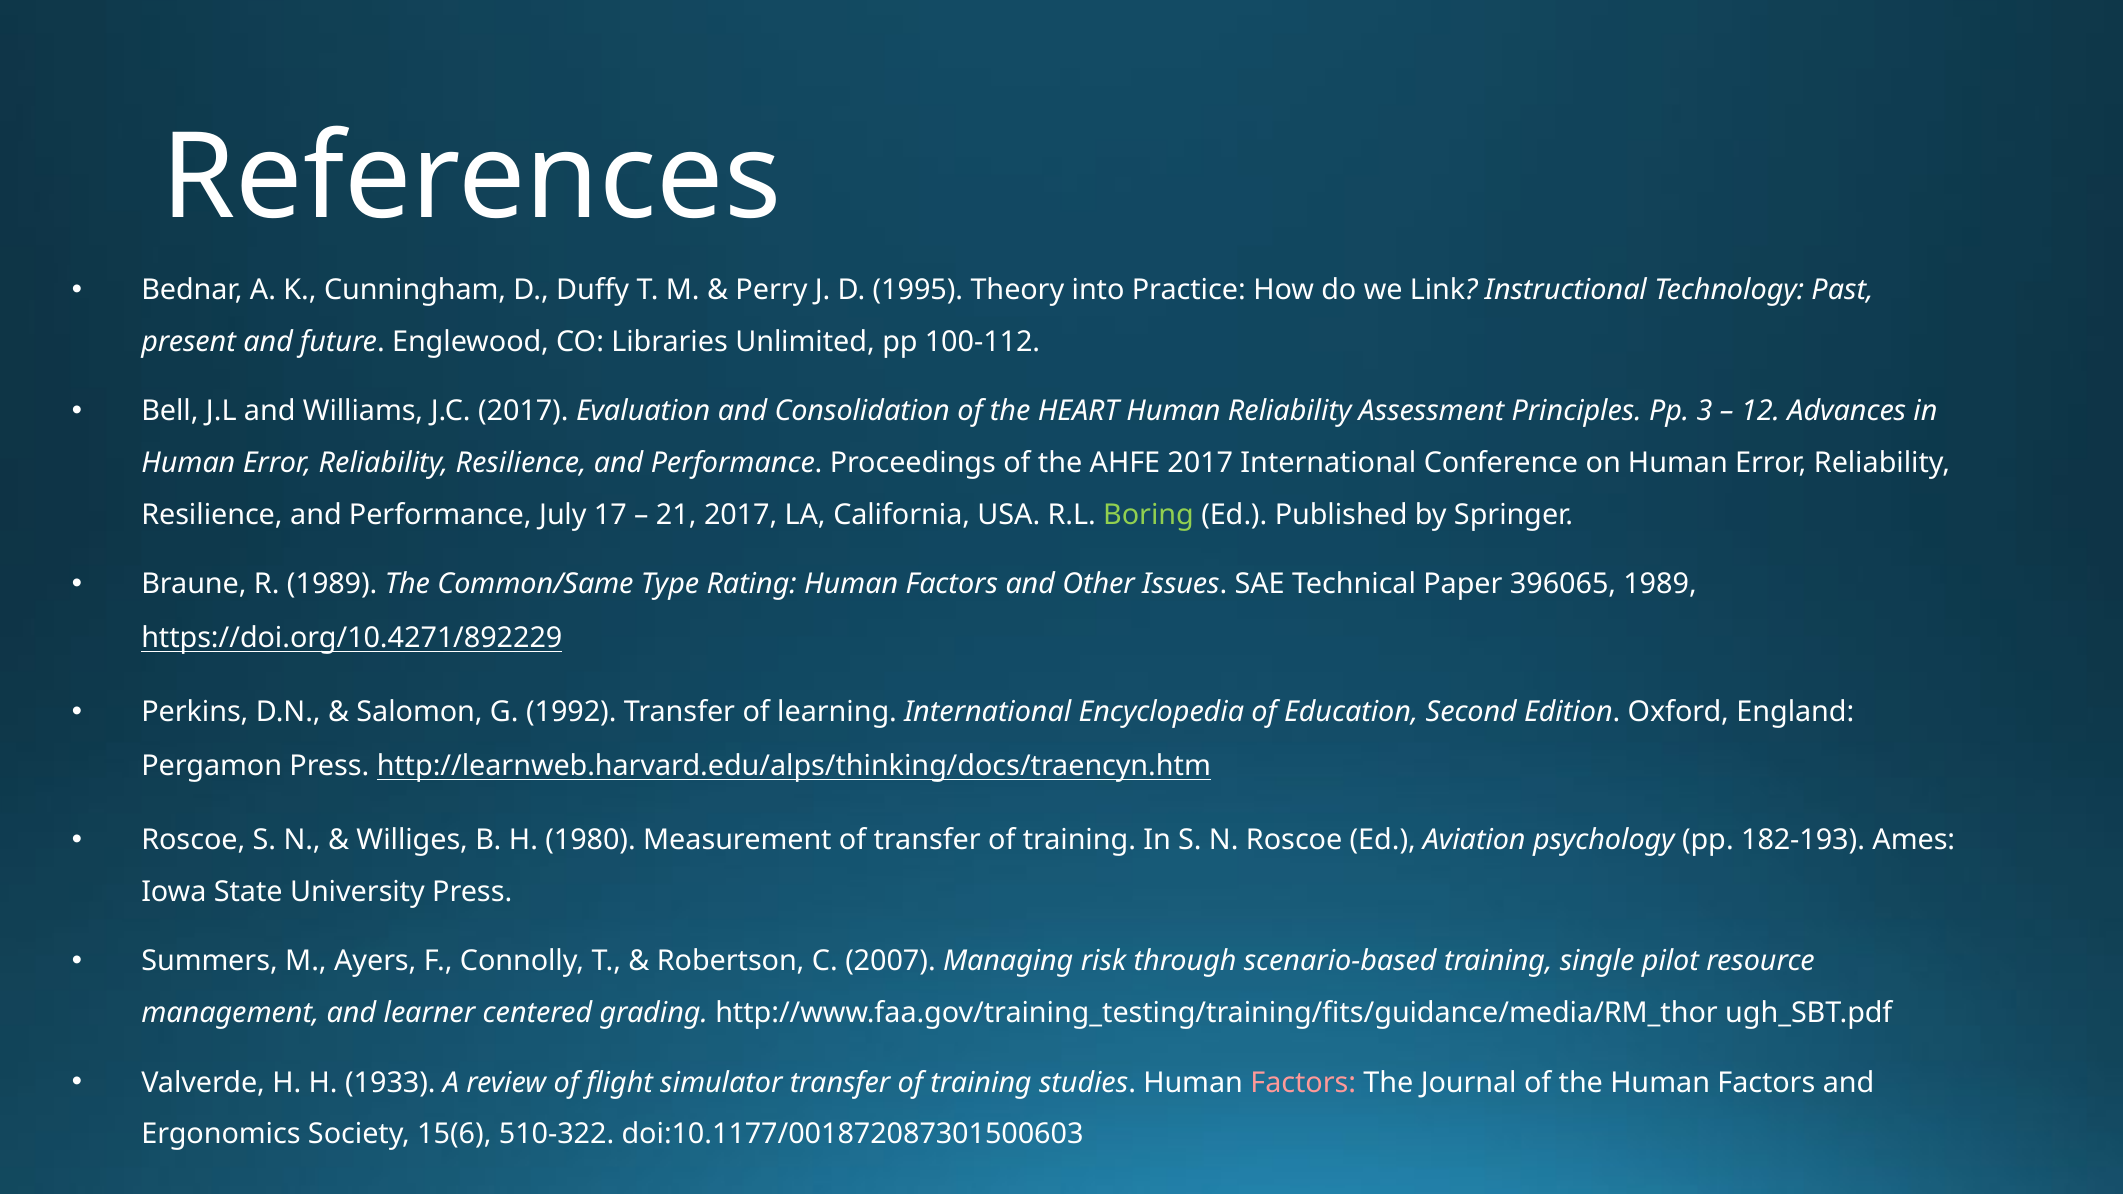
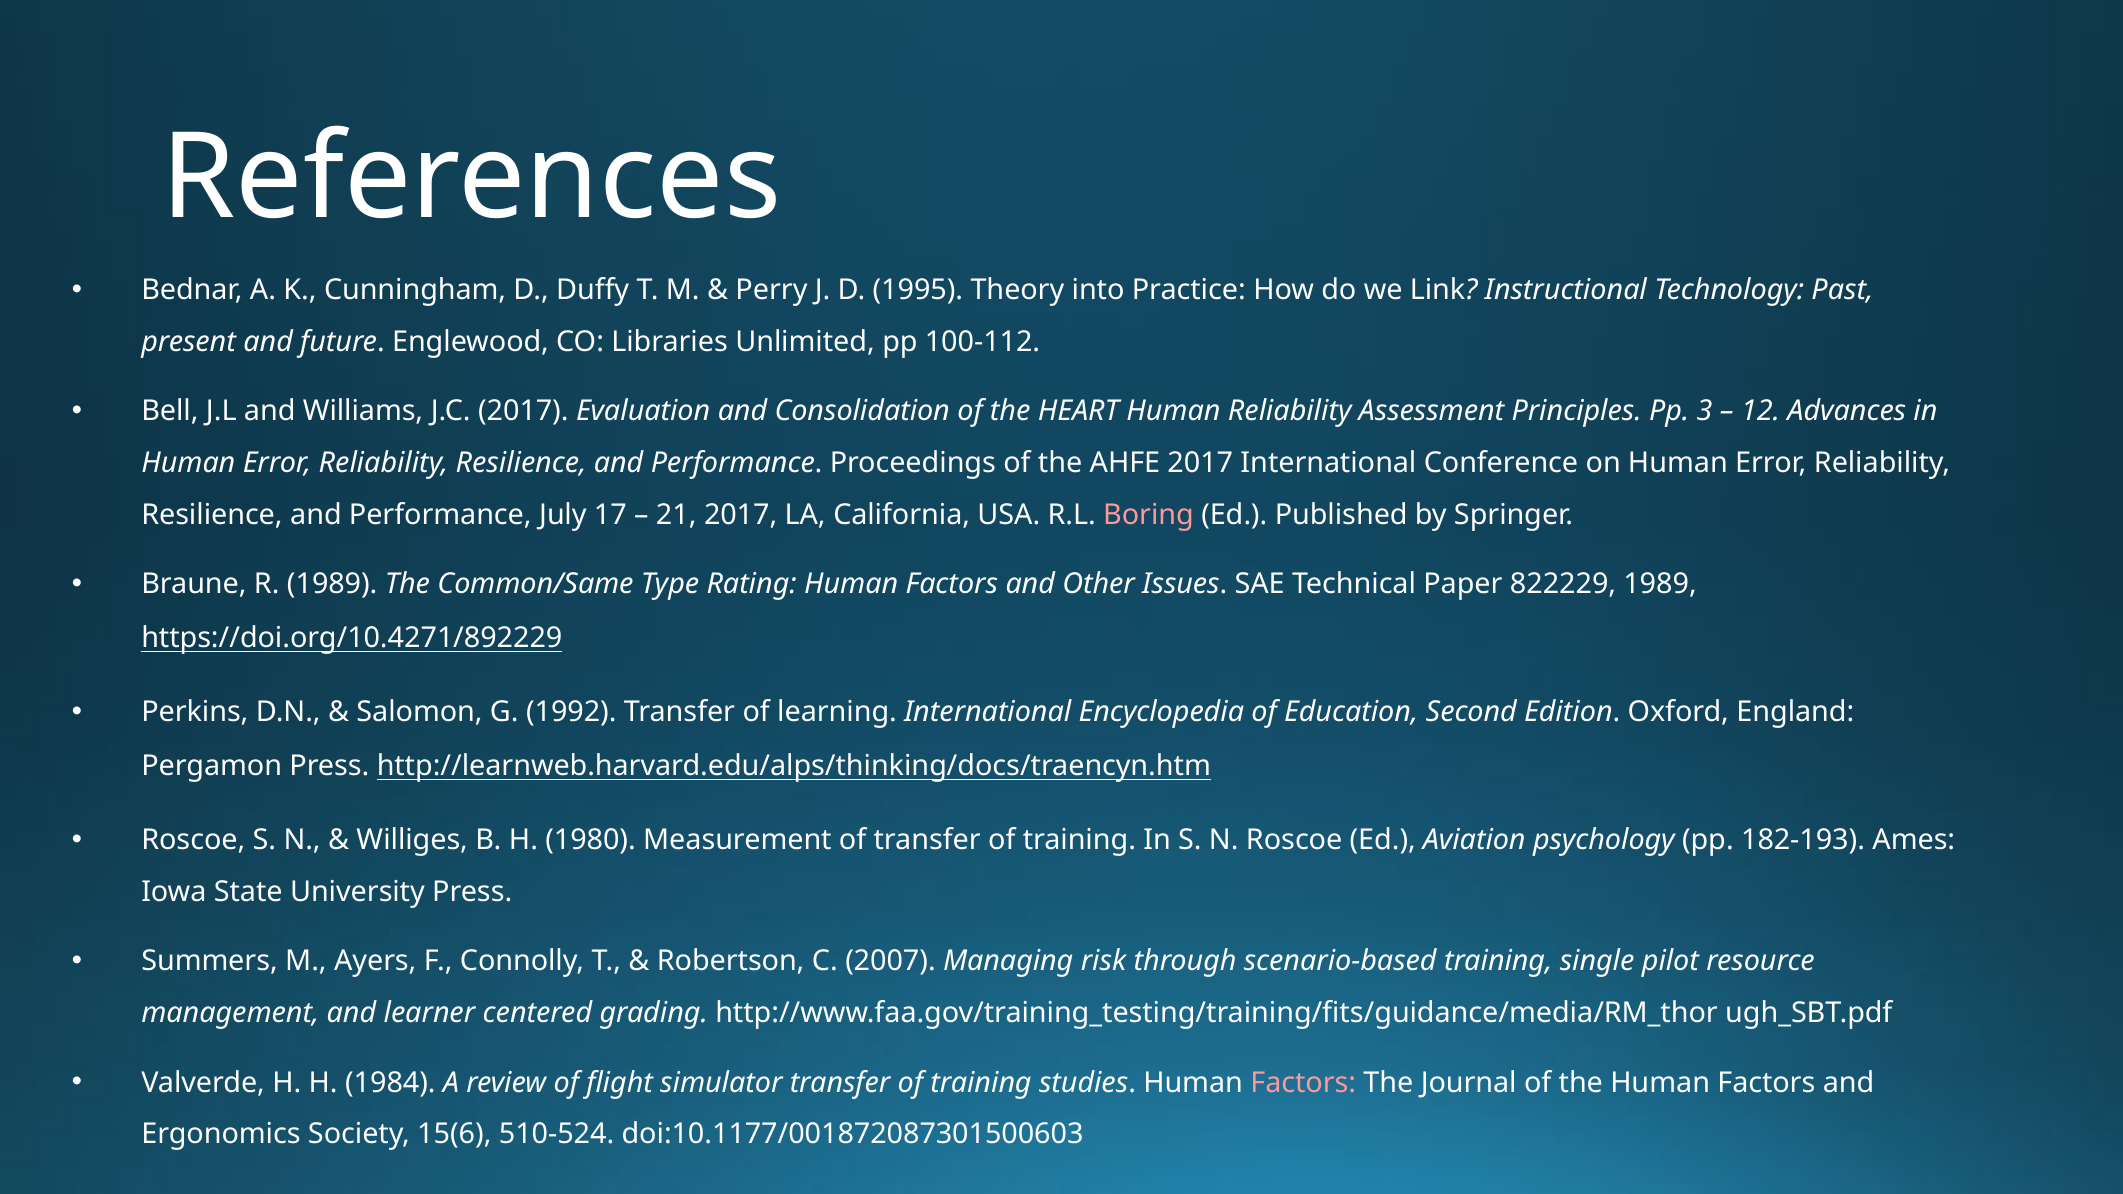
Boring colour: light green -> pink (1149, 515)
396065: 396065 -> 822229 (1563, 585)
1933: 1933 -> 1984 (390, 1083)
510-322: 510-322 -> 510-524 (557, 1135)
